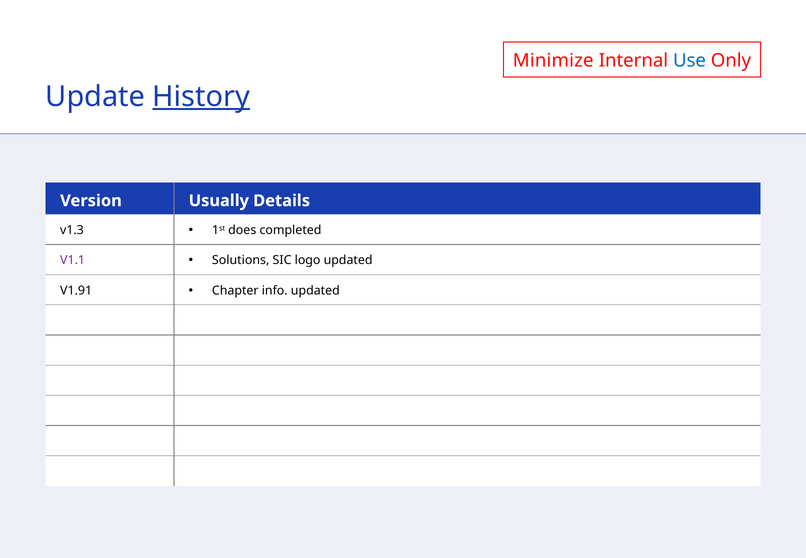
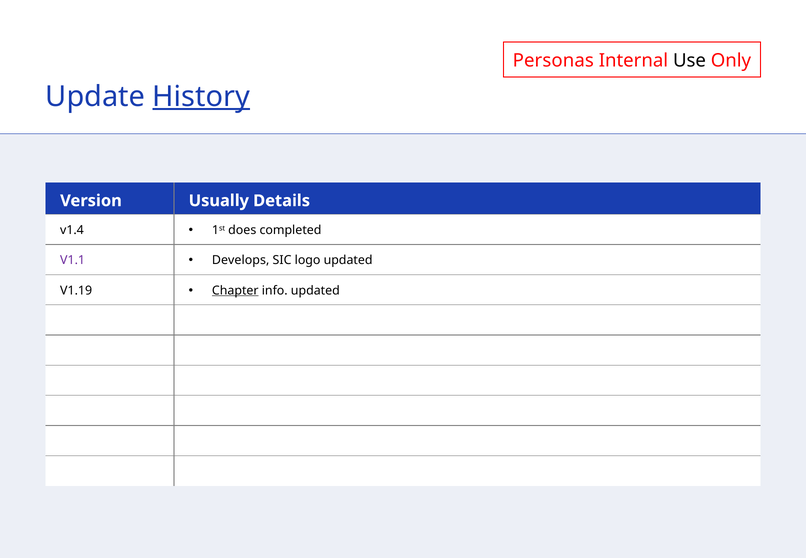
Minimize: Minimize -> Personas (553, 61)
Use colour: blue -> black (689, 61)
v1.3: v1.3 -> v1.4 (72, 230)
Solutions: Solutions -> Develops (241, 260)
V1.91: V1.91 -> V1.19 (76, 291)
Chapter underline: none -> present (235, 291)
